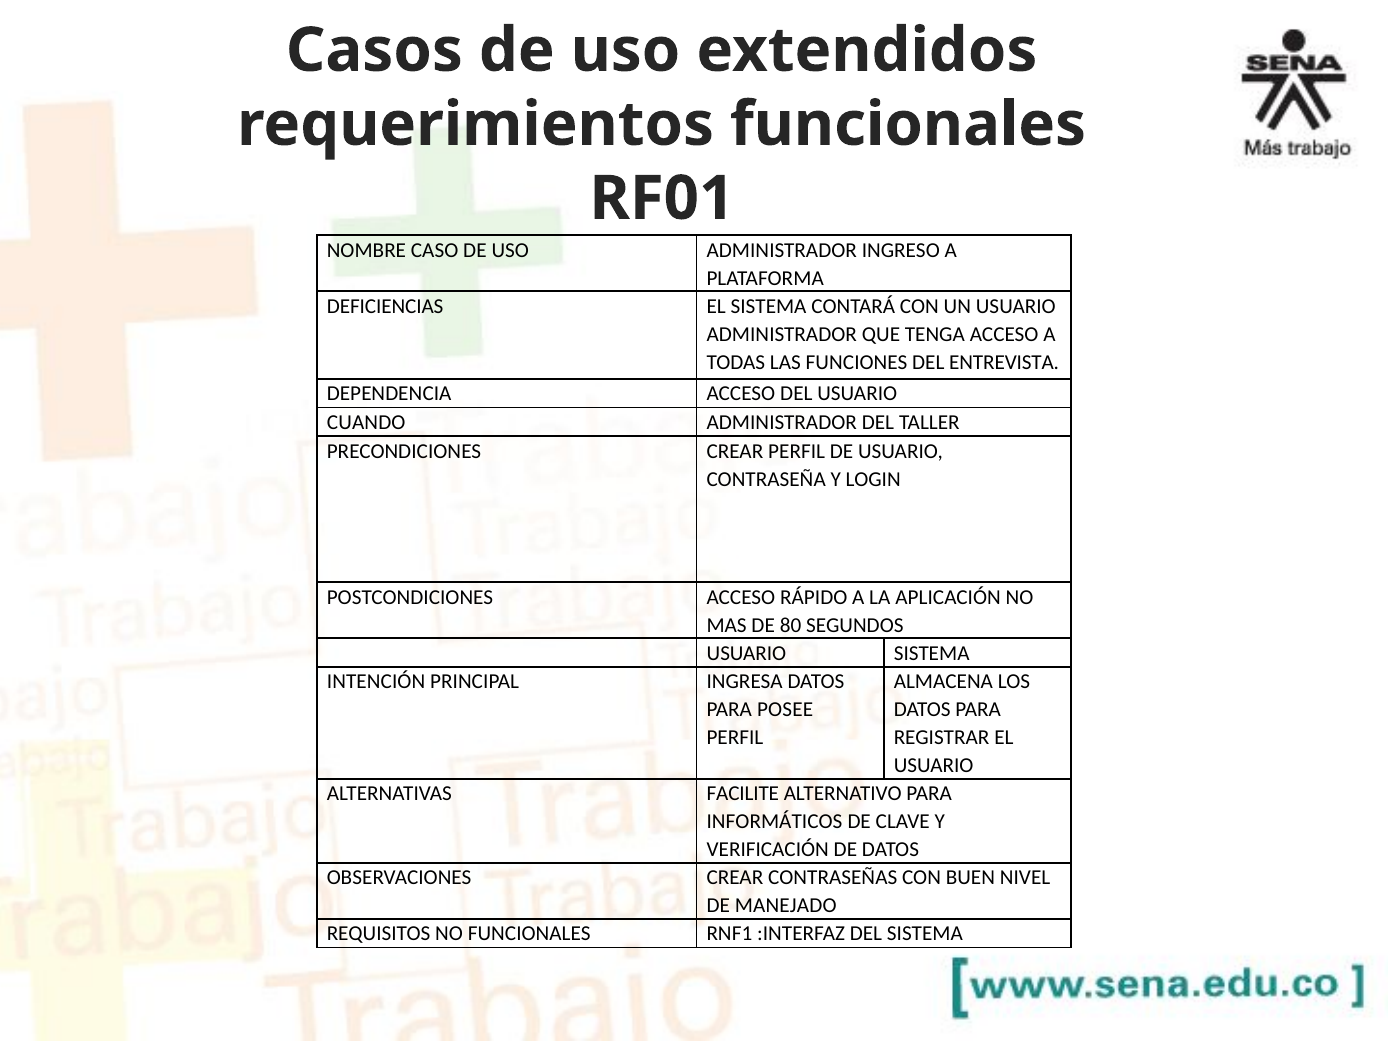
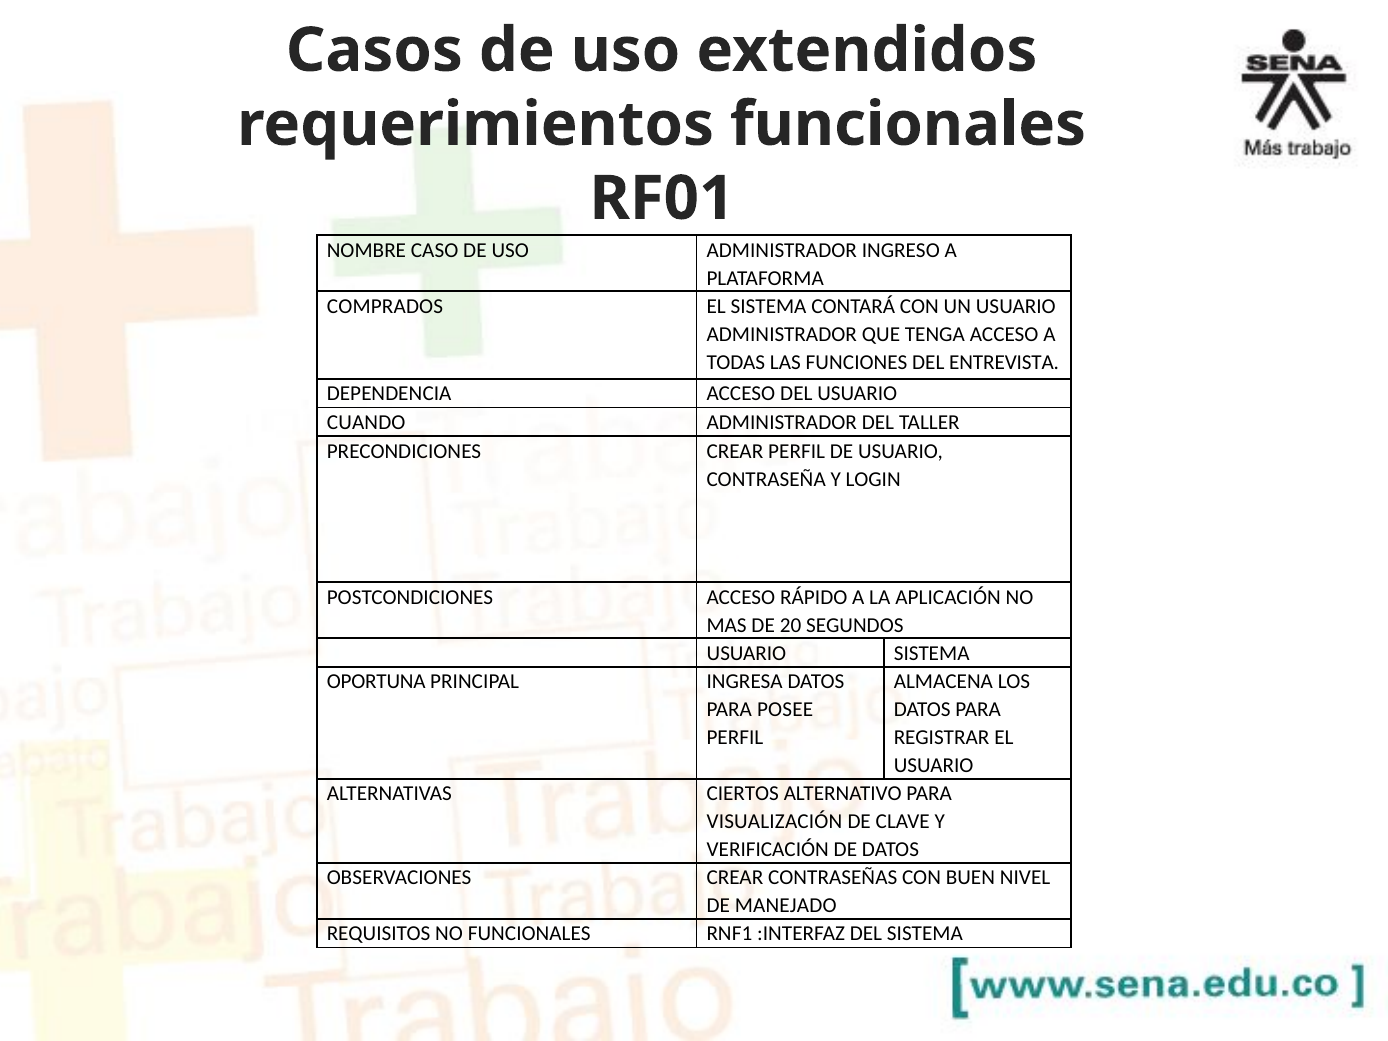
DEFICIENCIAS: DEFICIENCIAS -> COMPRADOS (385, 307)
80: 80 -> 20 (791, 625)
INTENCIÓN: INTENCIÓN -> OPORTUNA (376, 682)
FACILITE: FACILITE -> CIERTOS (743, 794)
INFORMÁTICOS: INFORMÁTICOS -> VISUALIZACIÓN (774, 822)
